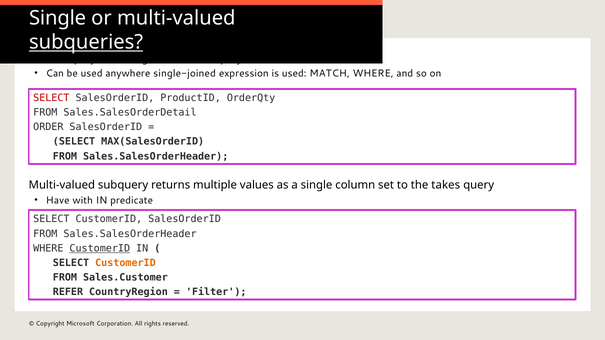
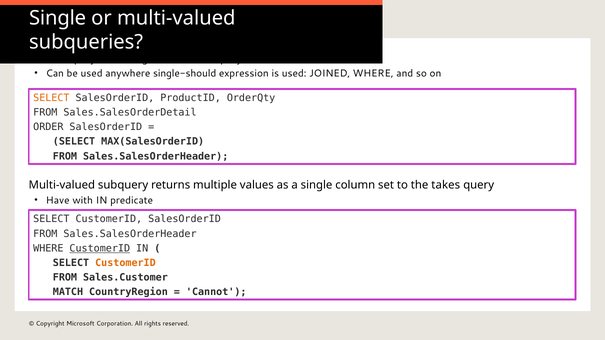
subqueries underline: present -> none (86, 42)
single-joined: single-joined -> single-should (185, 74)
MATCH: MATCH -> JOINED (330, 74)
SELECT colour: red -> orange (51, 98)
REFER: REFER -> MATCH (68, 292)
Filter: Filter -> Cannot (216, 292)
